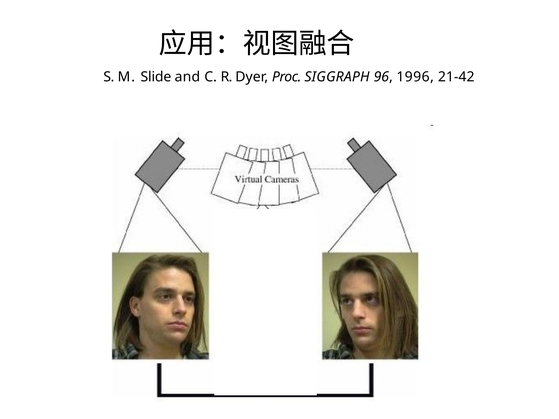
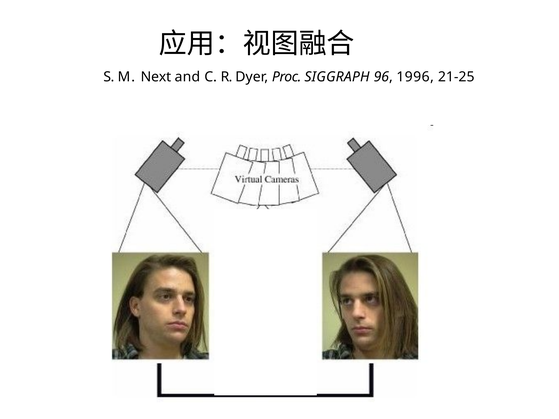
Slide: Slide -> Next (156, 77)
21-42: 21-42 -> 21-25 (456, 77)
